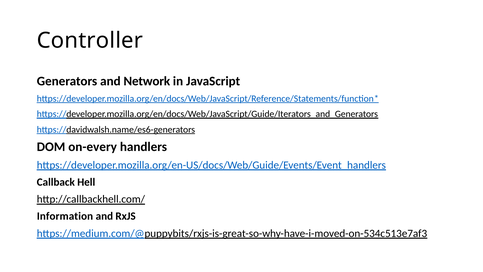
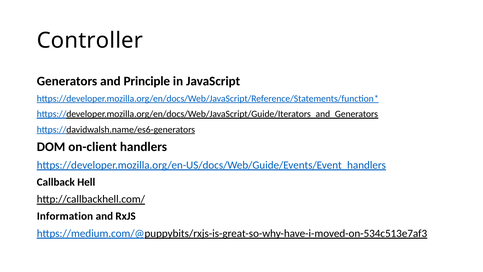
Network: Network -> Principle (147, 81)
on-every: on-every -> on-client (93, 147)
